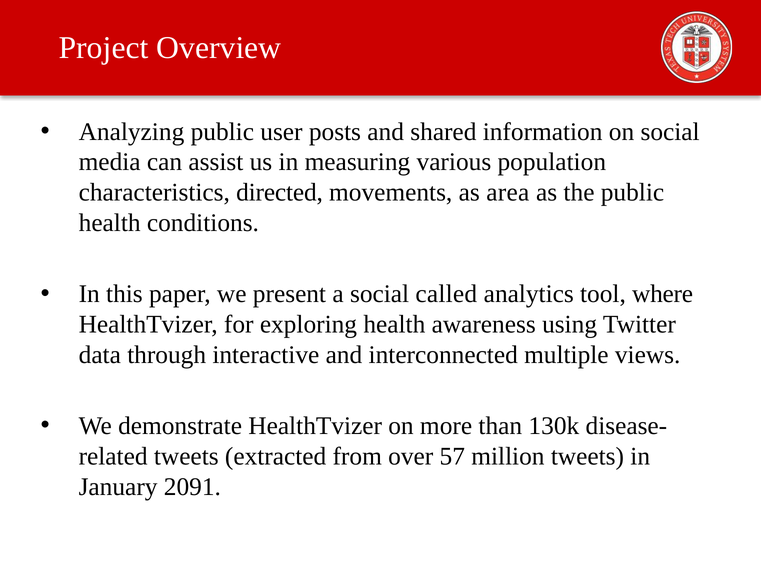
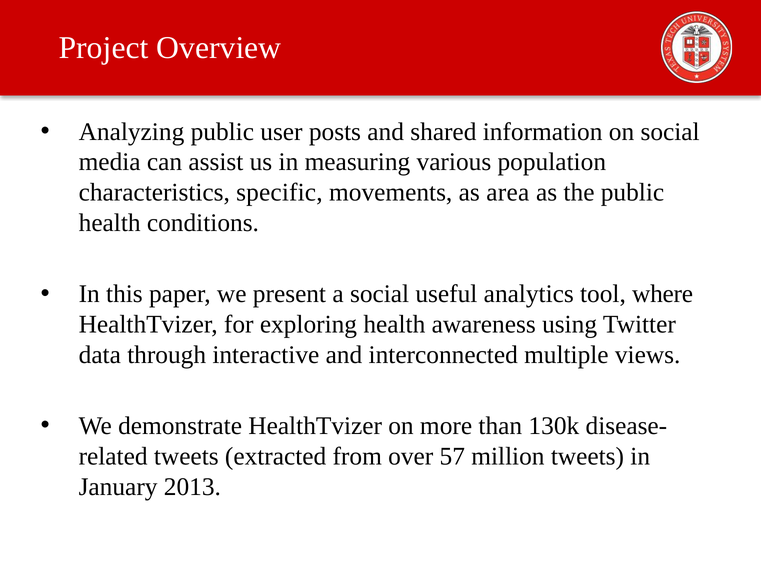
directed: directed -> specific (279, 192)
called: called -> useful (446, 294)
2091: 2091 -> 2013 (192, 487)
